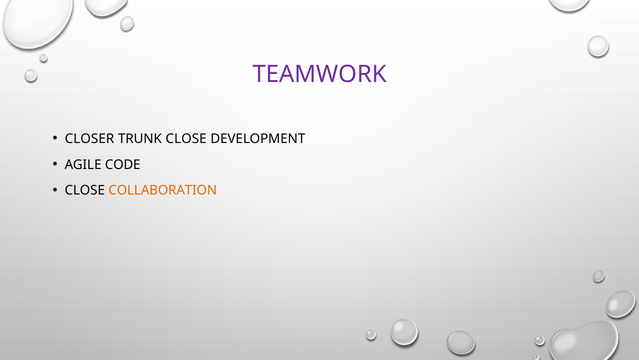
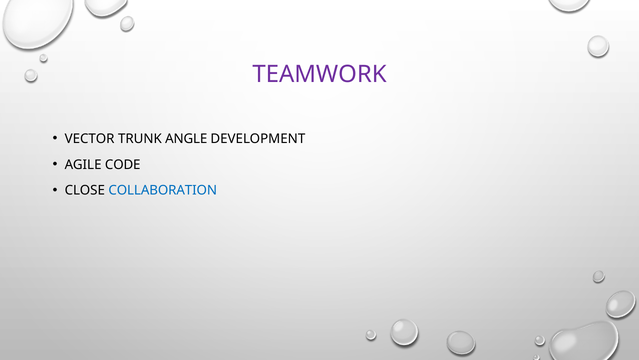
CLOSER: CLOSER -> VECTOR (90, 139)
TRUNK CLOSE: CLOSE -> ANGLE (186, 139)
COLLABORATION colour: orange -> blue (163, 190)
